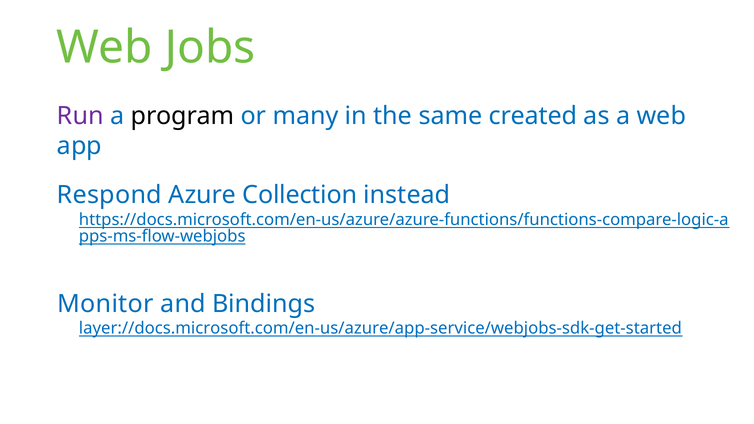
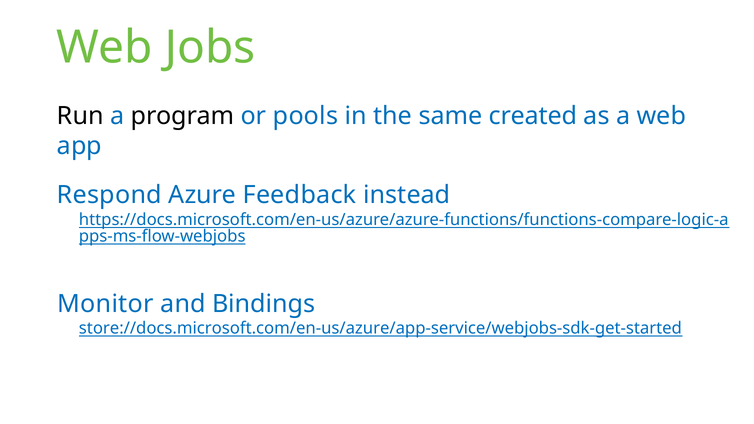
Run colour: purple -> black (80, 116)
many: many -> pools (305, 116)
Collection: Collection -> Feedback (300, 195)
layer://docs.microsoft.com/en-us/azure/app-service/webjobs-sdk-get-started: layer://docs.microsoft.com/en-us/azure/app-service/webjobs-sdk-get-started -> store://docs.microsoft.com/en-us/azure/app-service/webjobs-sdk-get-started (380, 328)
